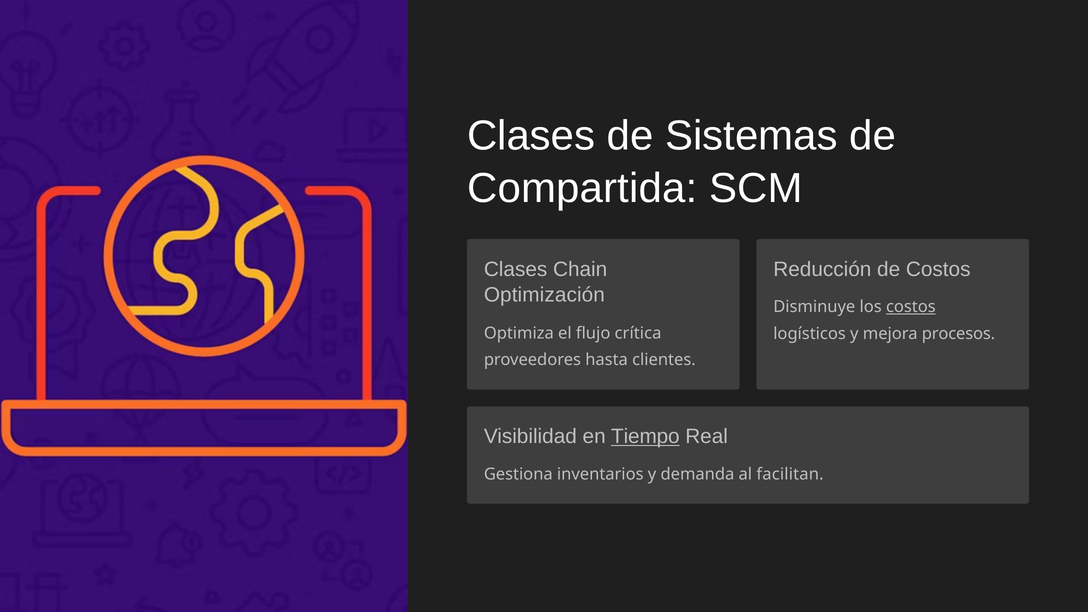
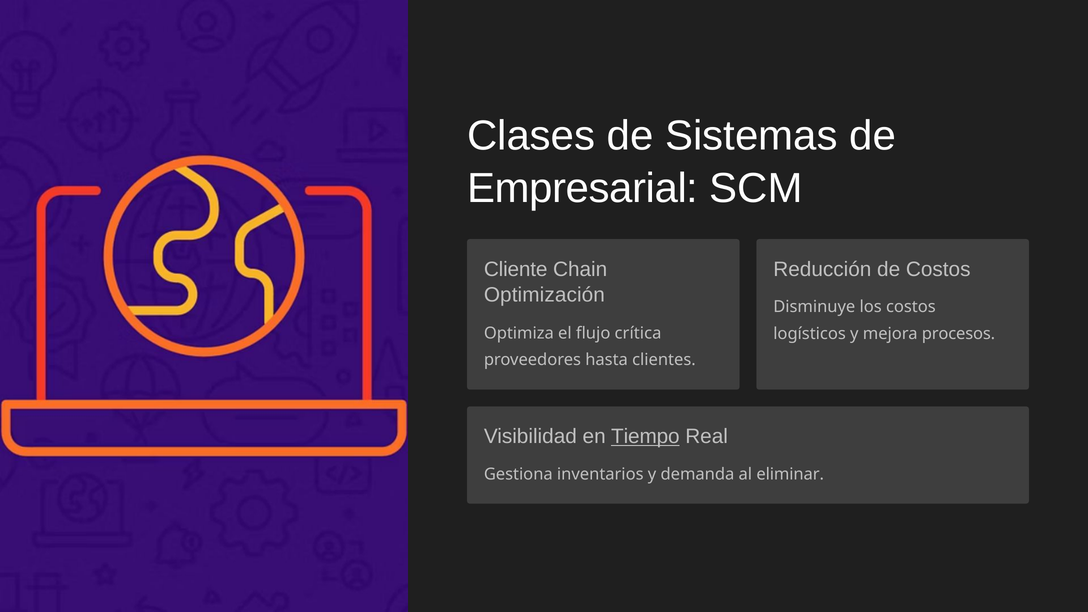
Compartida: Compartida -> Empresarial (583, 188)
Clases: Clases -> Cliente (516, 269)
costos underline: present -> none (911, 307)
facilitan: facilitan -> eliminar (790, 474)
